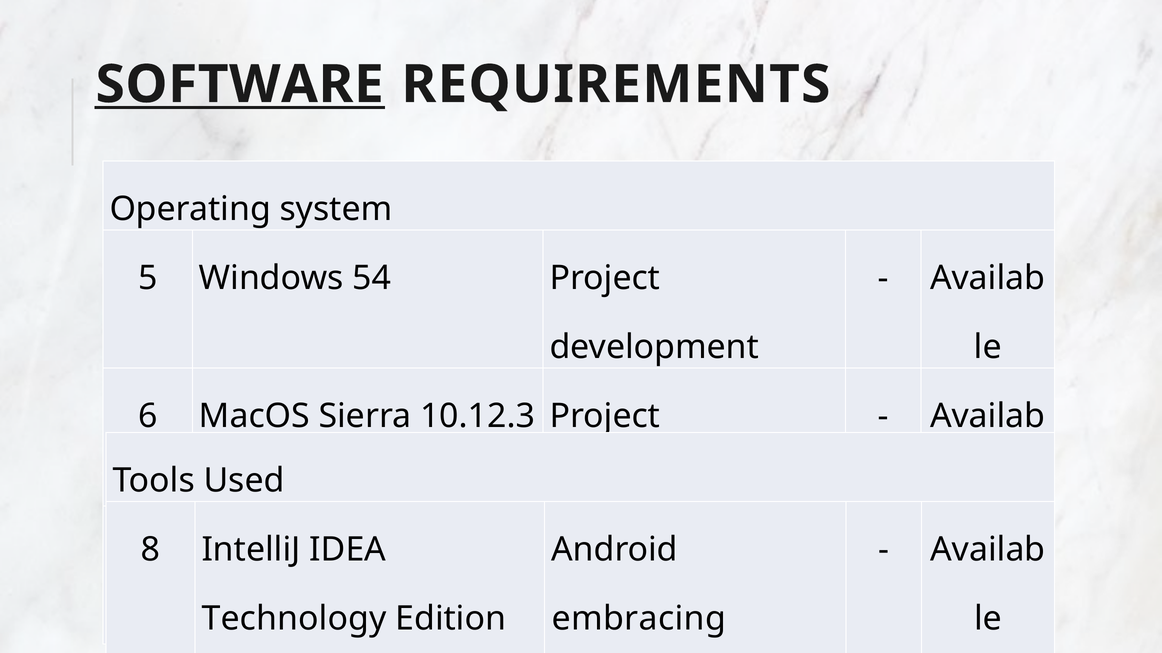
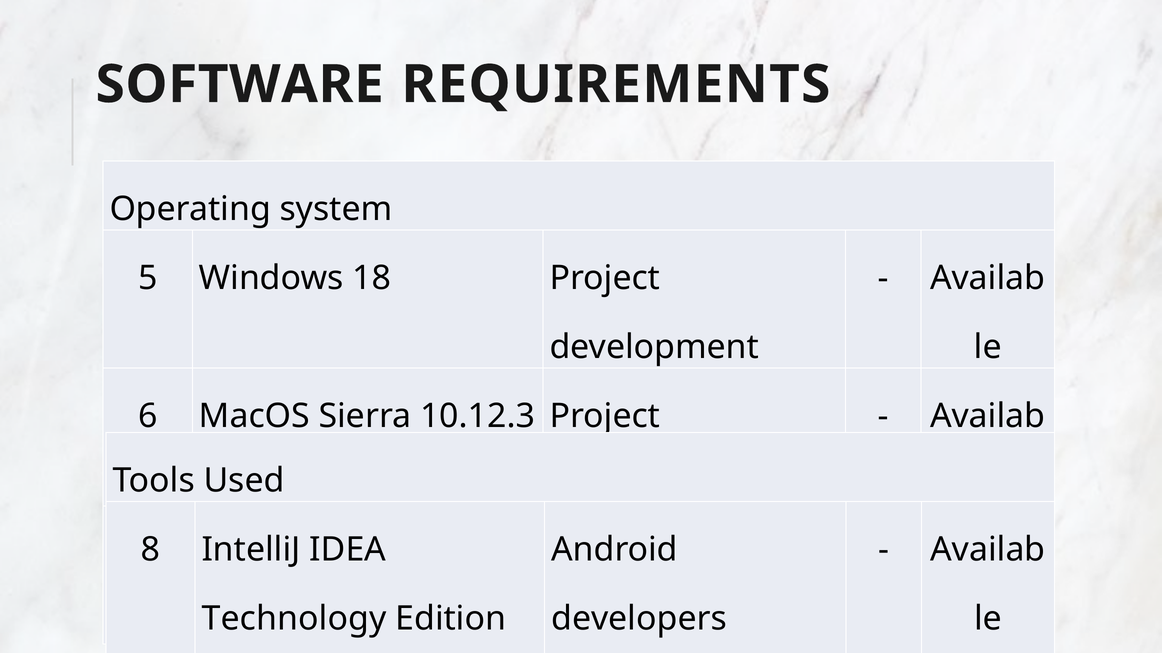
SOFTWARE underline: present -> none (240, 85)
54: 54 -> 18 (372, 278)
embracing: embracing -> developers (639, 619)
